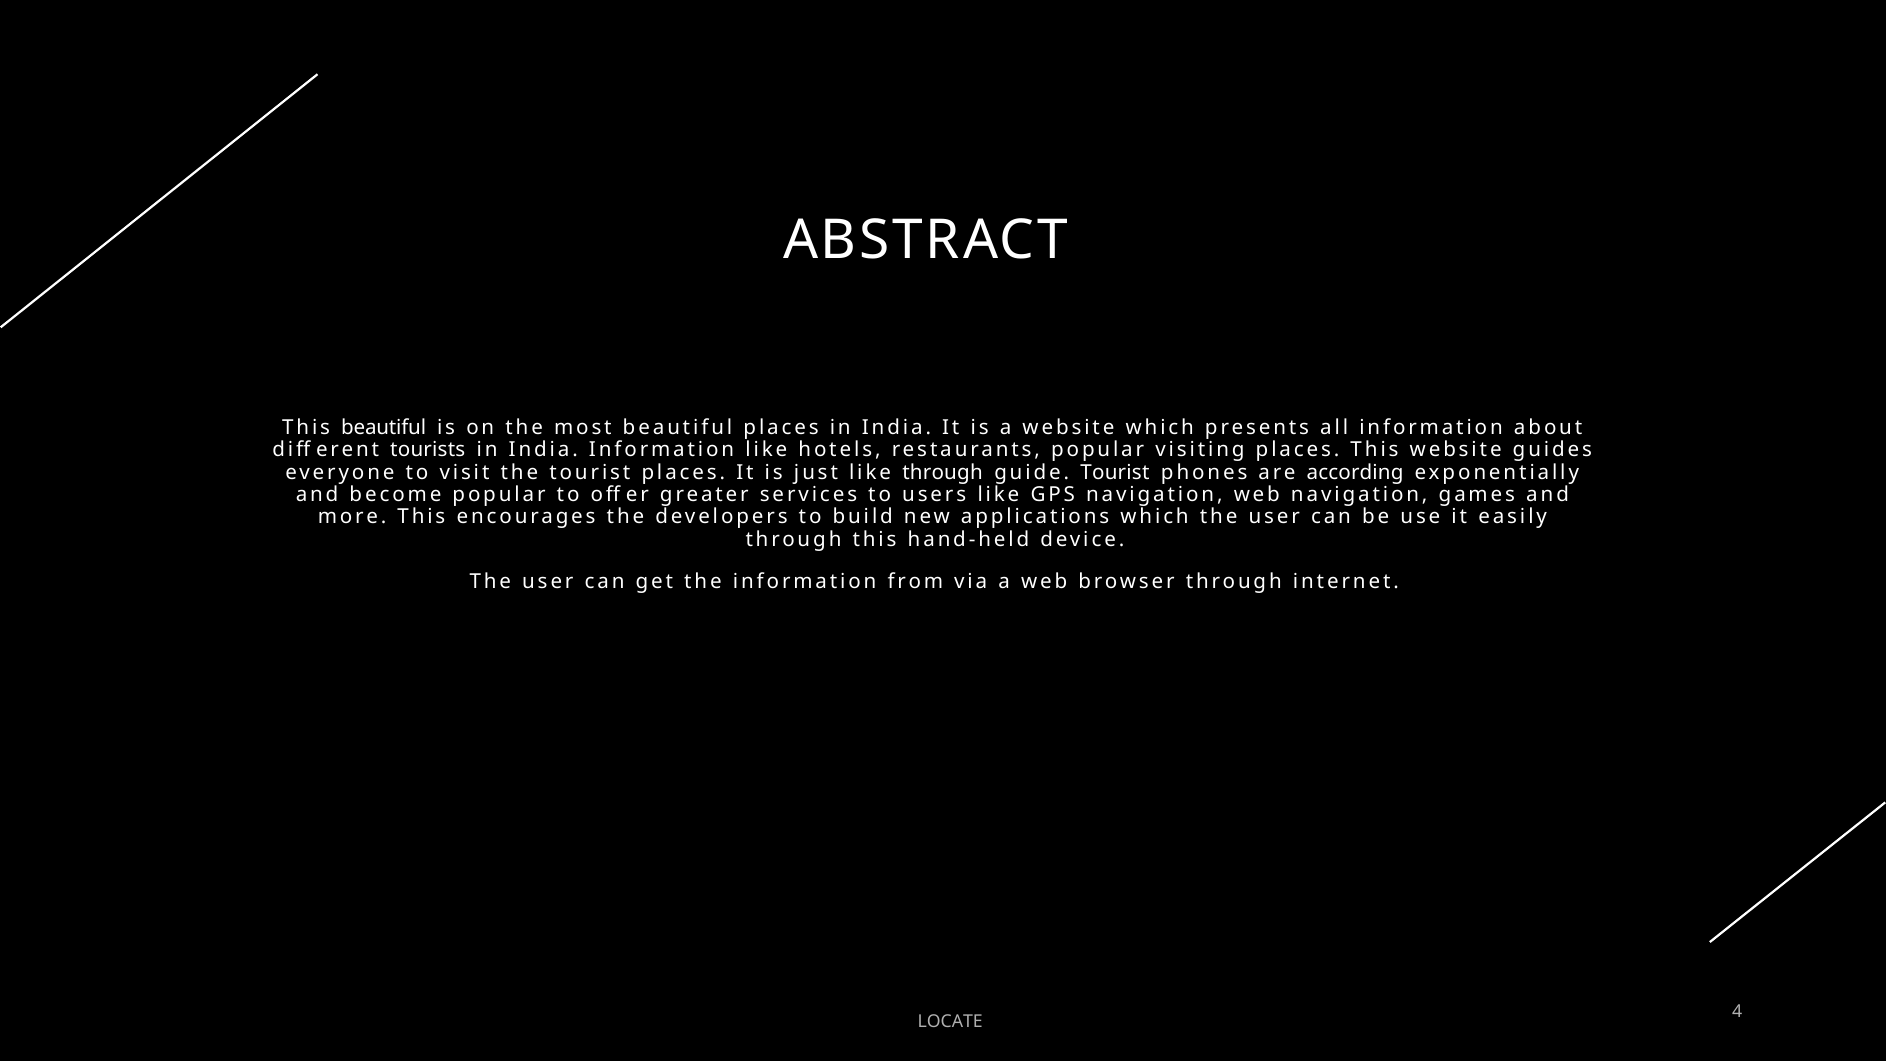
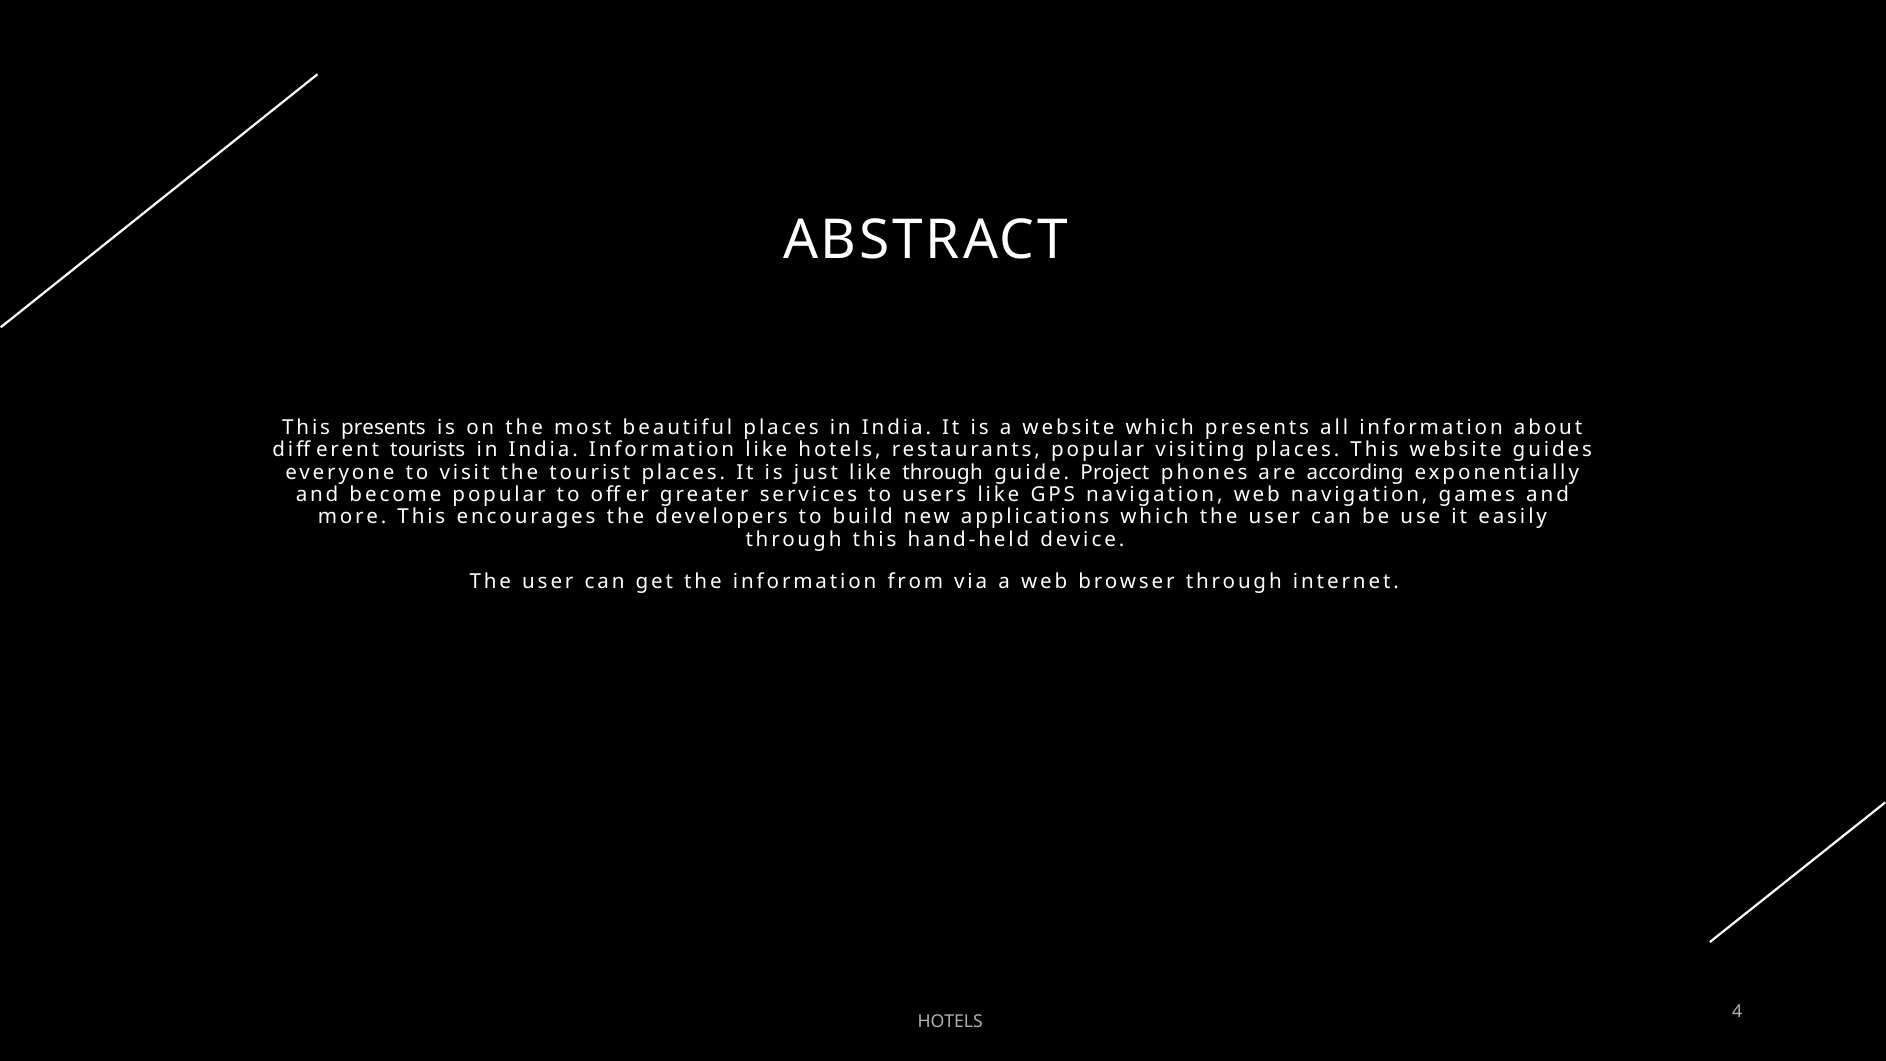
This beautiful: beautiful -> presents (383, 428)
guide Tourist: Tourist -> Project (1115, 472)
LOCATE: LOCATE -> HOTELS (950, 1021)
